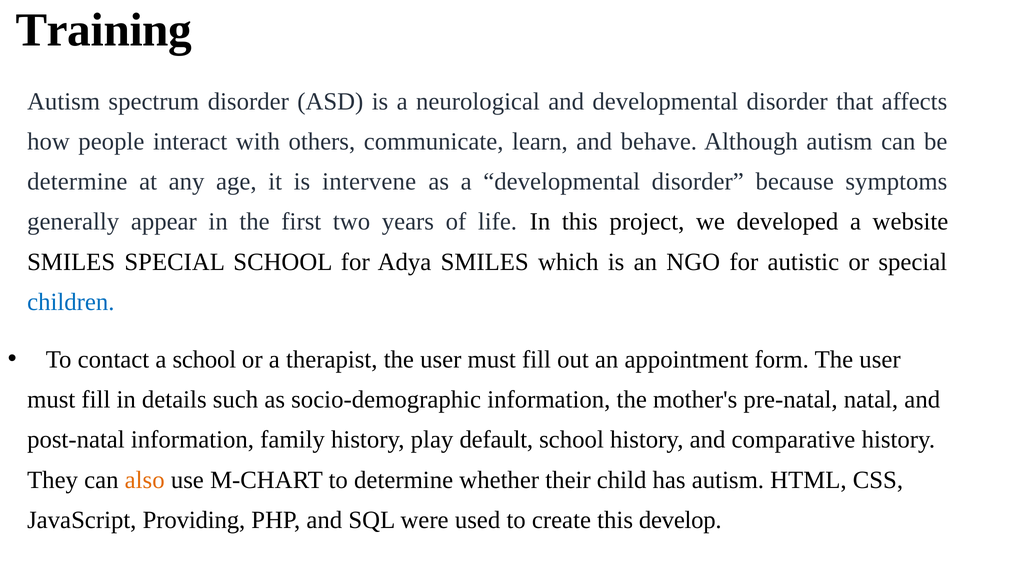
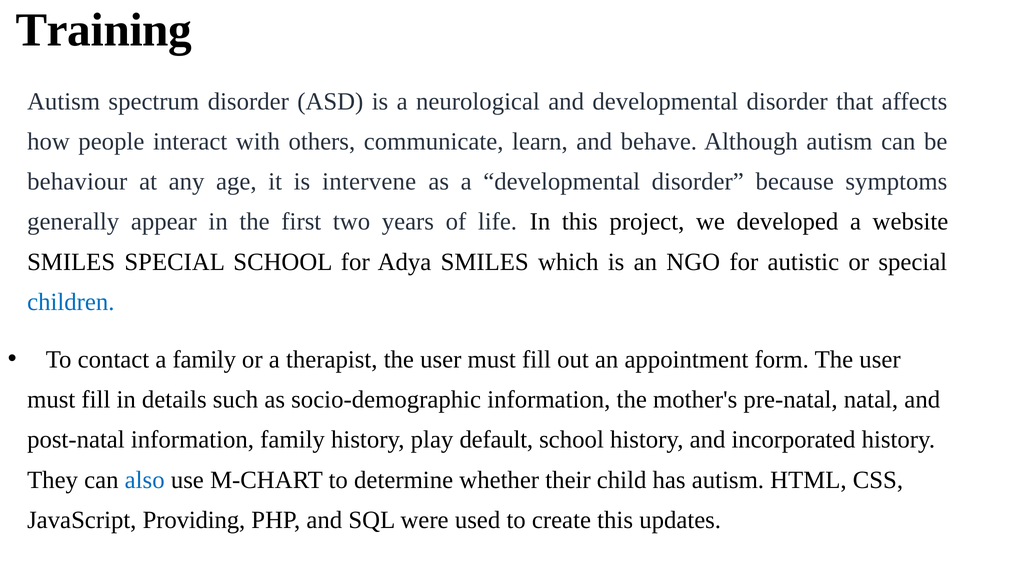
determine: determine -> behaviour (77, 182)
a school: school -> family (204, 359)
comparative: comparative -> incorporated (794, 439)
also colour: orange -> blue (145, 480)
develop: develop -> updates (680, 520)
